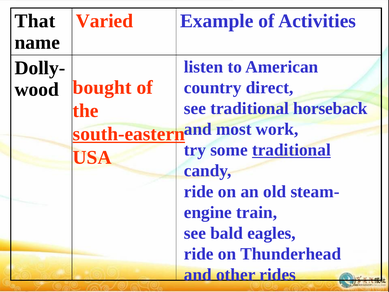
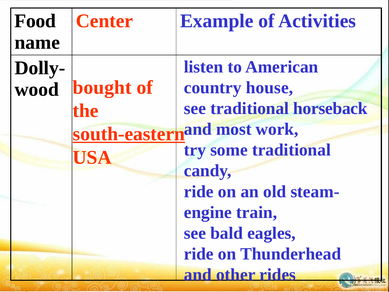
That: That -> Food (35, 21)
Varied: Varied -> Center (104, 21)
direct: direct -> house (270, 88)
traditional underline: present -> none (291, 150)
